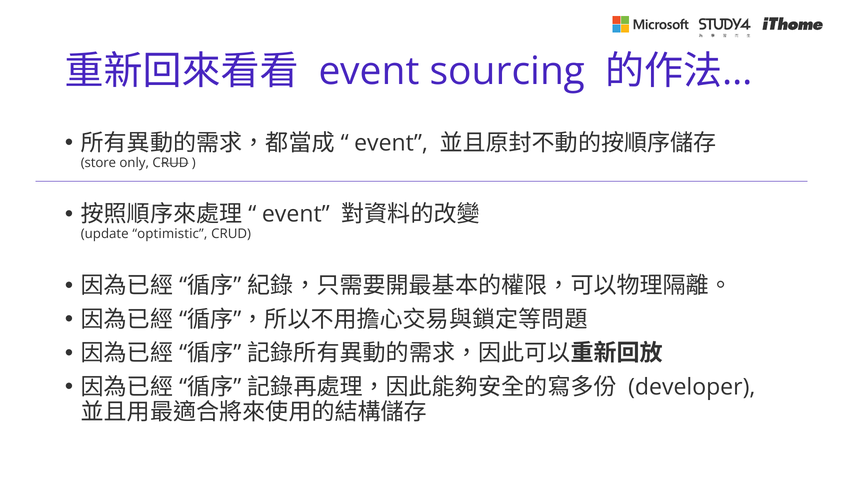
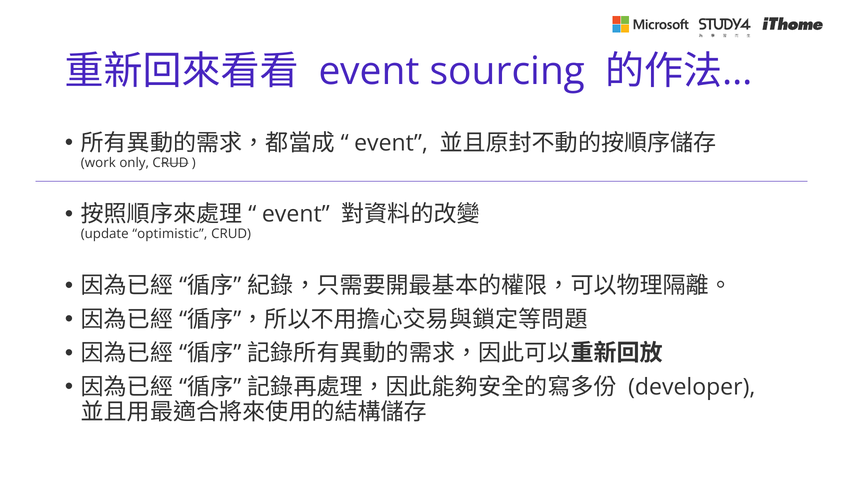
store: store -> work (98, 163)
